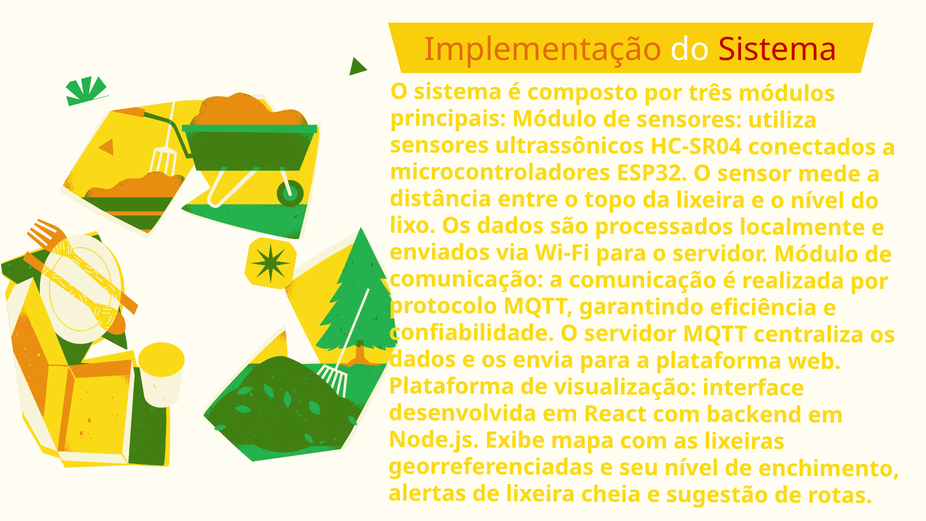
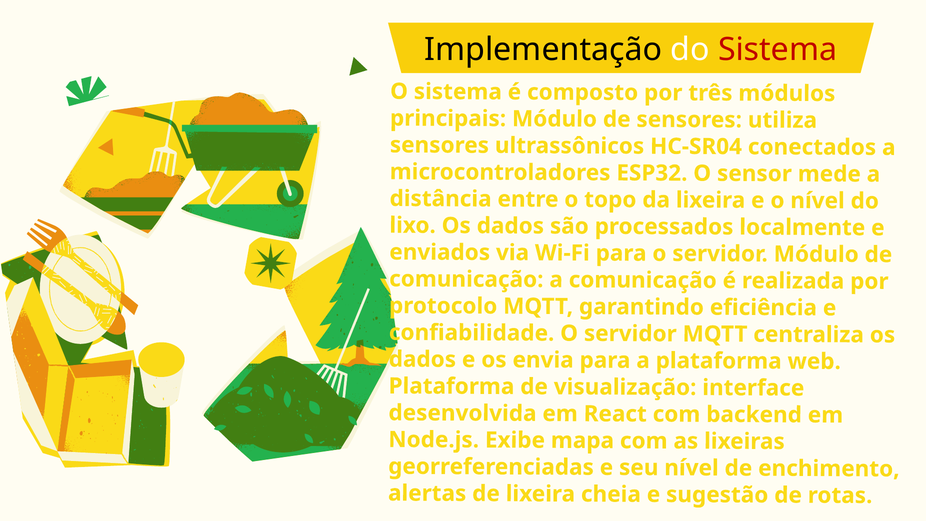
Implementação colour: orange -> black (543, 50)
